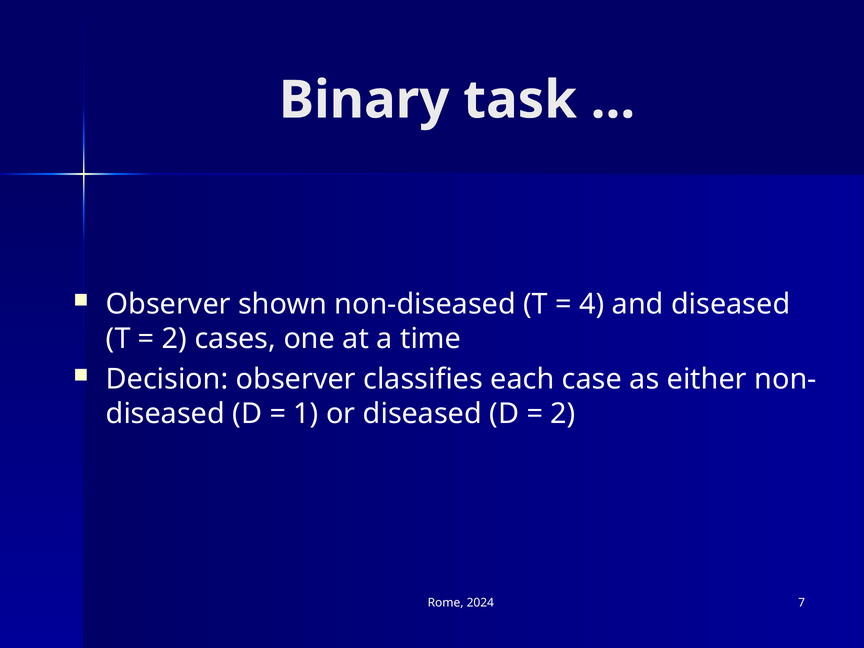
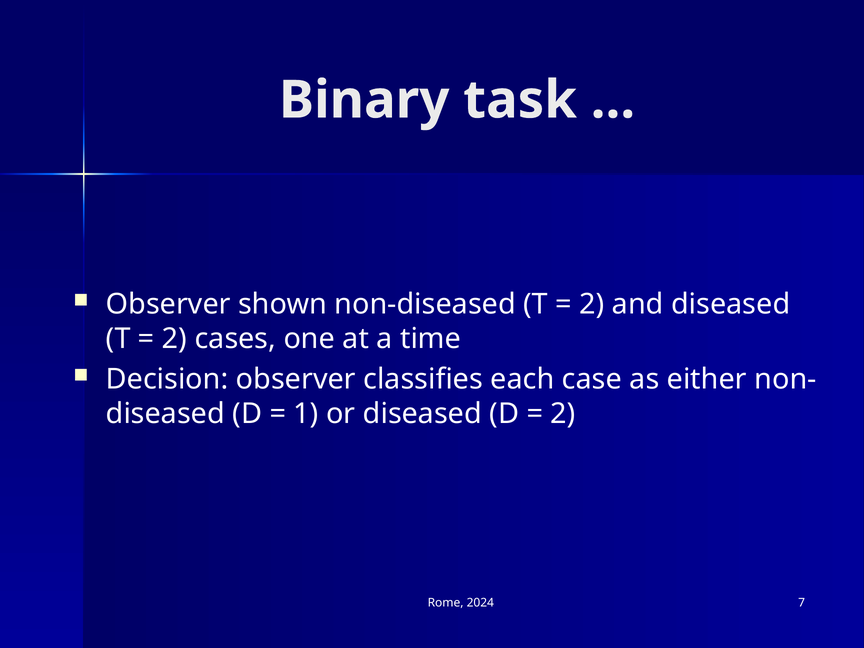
4: 4 -> 2 (592, 304)
